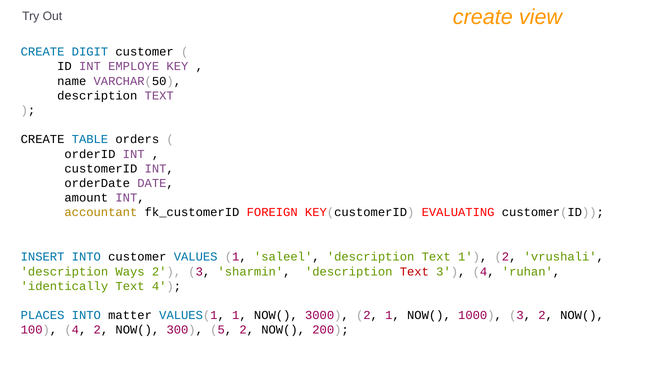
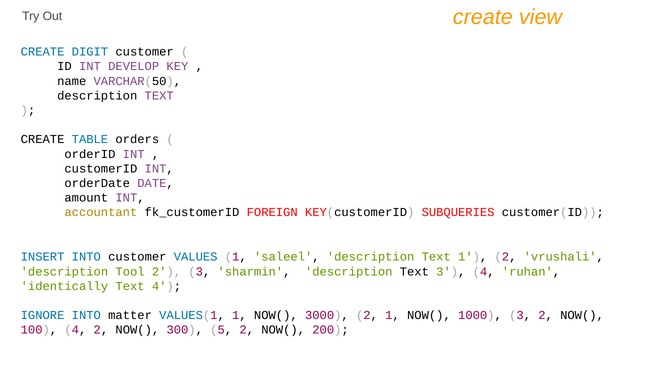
EMPLOYE: EMPLOYE -> DEVELOP (134, 66)
EVALUATING: EVALUATING -> SUBQUERIES (458, 212)
Ways: Ways -> Tool (130, 271)
Text colour: red -> black (414, 271)
PLACES: PLACES -> IGNORE (43, 315)
